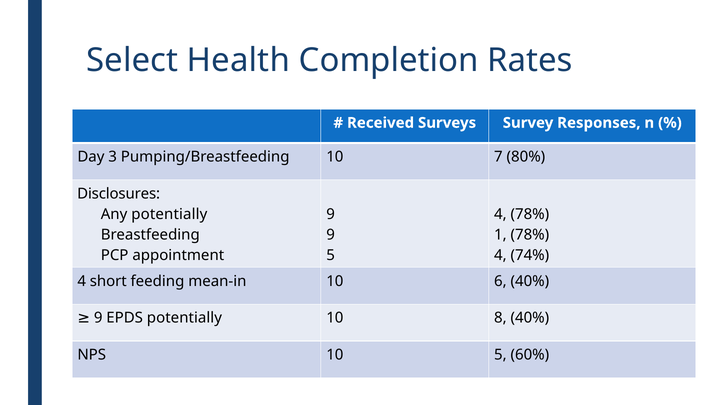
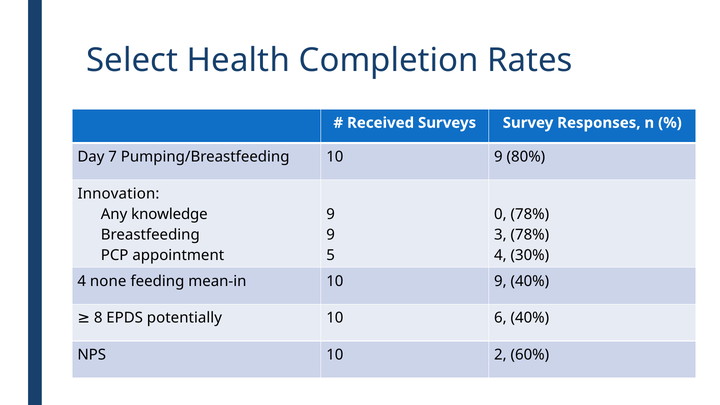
3: 3 -> 7 (113, 157)
Pumping/Breastfeeding 10 7: 7 -> 9 (498, 157)
Disclosures: Disclosures -> Innovation (118, 194)
Any potentially: potentially -> knowledge (169, 214)
4: 4 -> 0 (500, 214)
1: 1 -> 3 (500, 235)
74%: 74% -> 30% (530, 255)
short: short -> none (108, 281)
6: 6 -> 9 (500, 281)
9: 9 -> 8 (98, 318)
8: 8 -> 6 (500, 318)
10 5: 5 -> 2 (500, 355)
